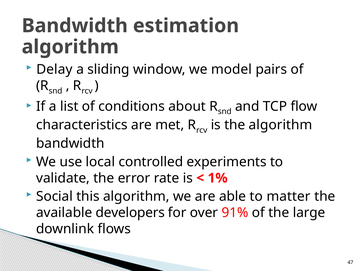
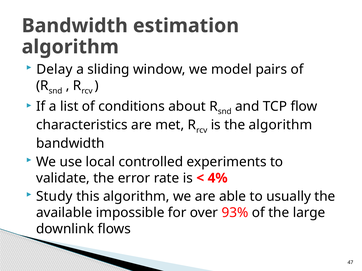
1%: 1% -> 4% (218, 178)
Social: Social -> Study (54, 197)
matter: matter -> usually (289, 197)
developers: developers -> impossible (130, 213)
91%: 91% -> 93% (235, 213)
